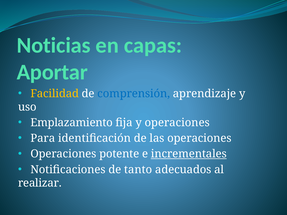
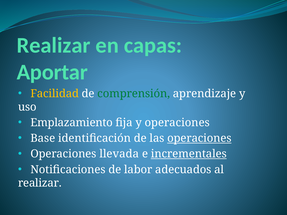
Noticias: Noticias -> Realizar (54, 45)
comprensión colour: blue -> green (134, 94)
Para: Para -> Base (43, 138)
operaciones underline: none -> present (199, 138)
potente: potente -> llevada (119, 154)
tanto: tanto -> labor (138, 170)
